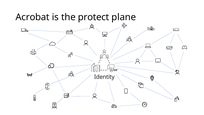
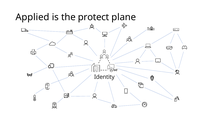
Acrobat: Acrobat -> Applied (32, 17)
